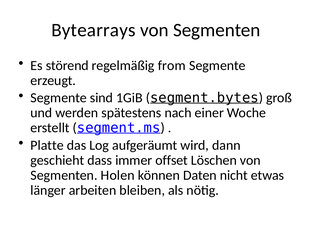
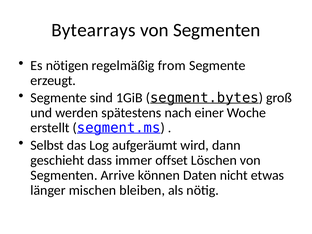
störend: störend -> nötigen (67, 65)
Platte: Platte -> Selbst (47, 145)
Holen: Holen -> Arrive (118, 175)
arbeiten: arbeiten -> mischen (93, 190)
